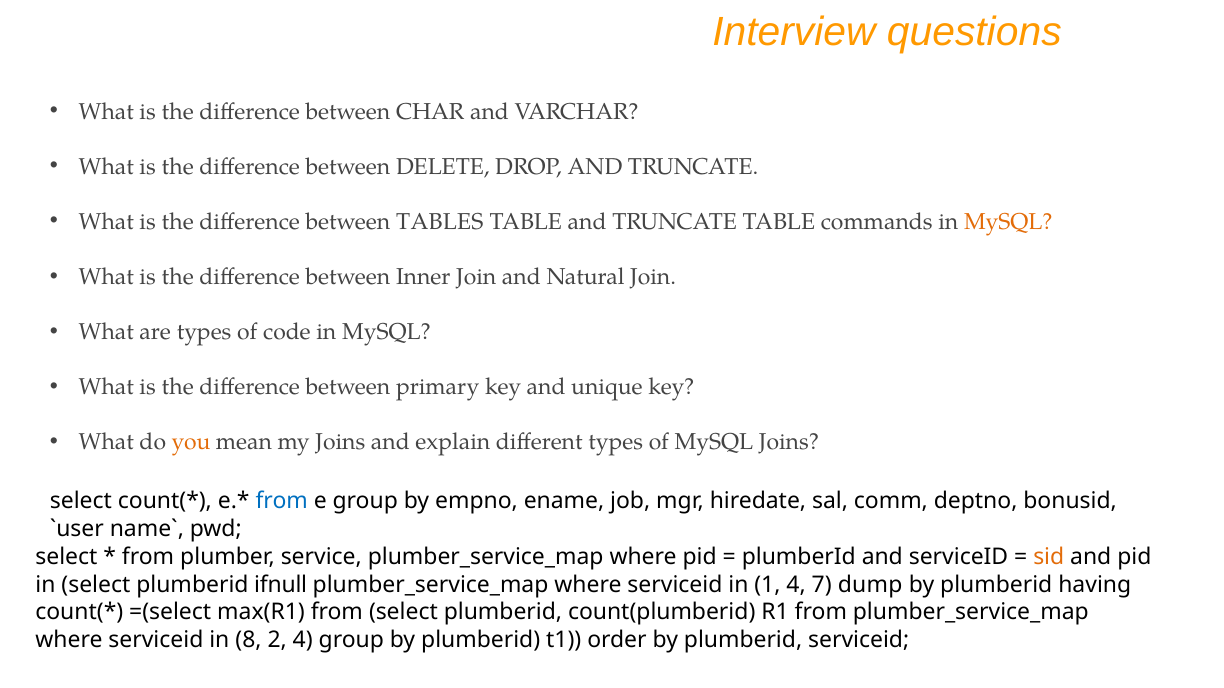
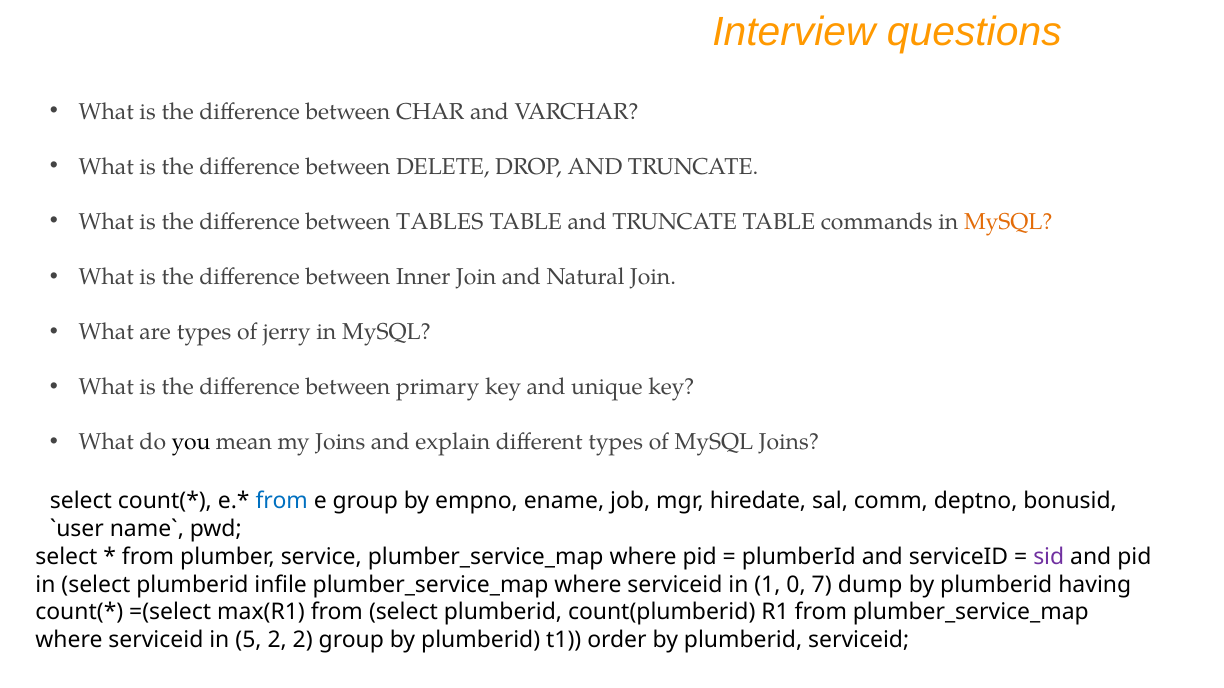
code: code -> jerry (287, 332)
you colour: orange -> black (191, 442)
sid colour: orange -> purple (1049, 558)
ifnull: ifnull -> infile (281, 585)
1 4: 4 -> 0 (796, 585)
8: 8 -> 5 (248, 640)
2 4: 4 -> 2 (303, 640)
